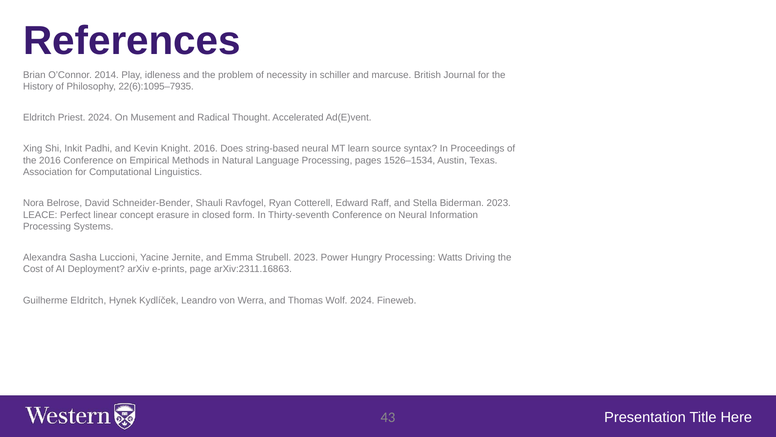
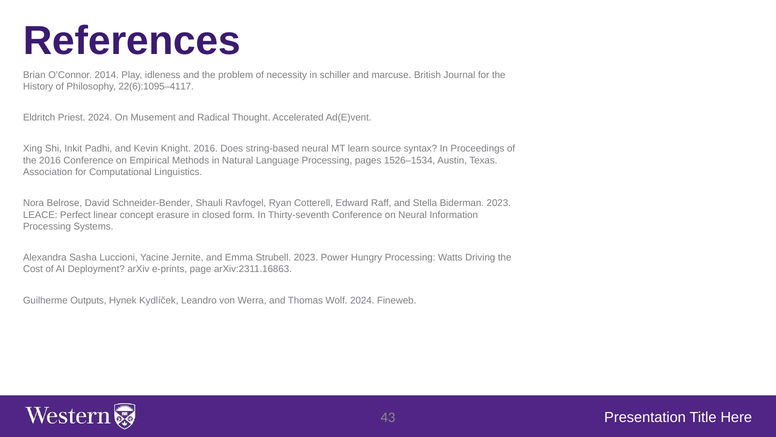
22(6):1095–7935: 22(6):1095–7935 -> 22(6):1095–4117 (156, 87)
Guilherme Eldritch: Eldritch -> Outputs (88, 300)
